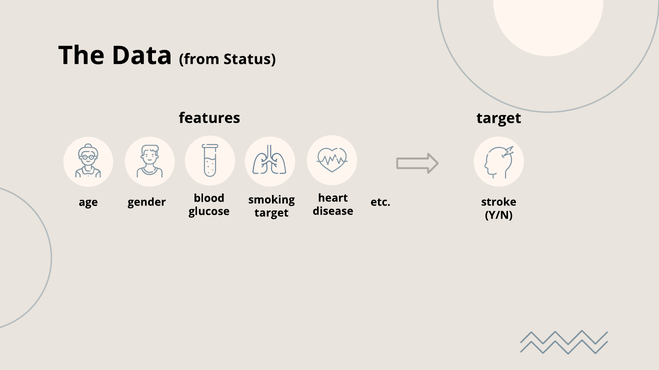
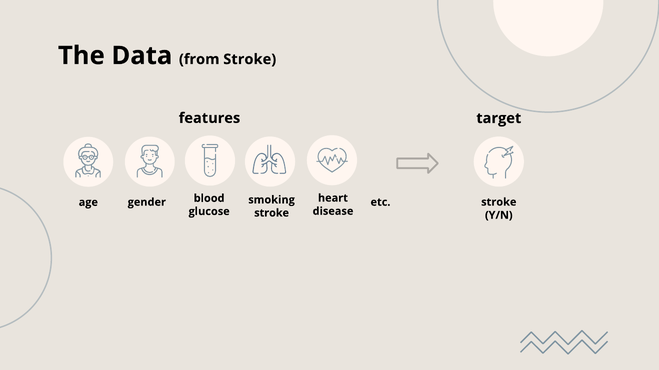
from Status: Status -> Stroke (250, 59)
target: target -> stroke (272, 213)
